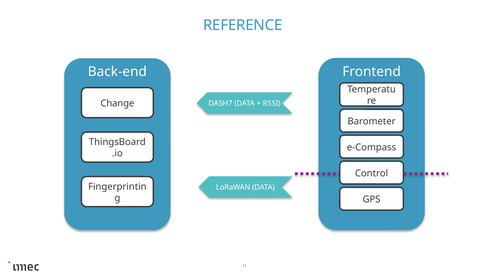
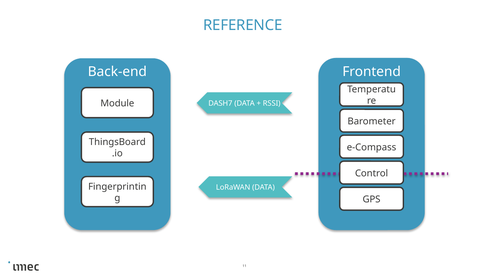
Change: Change -> Module (117, 103)
